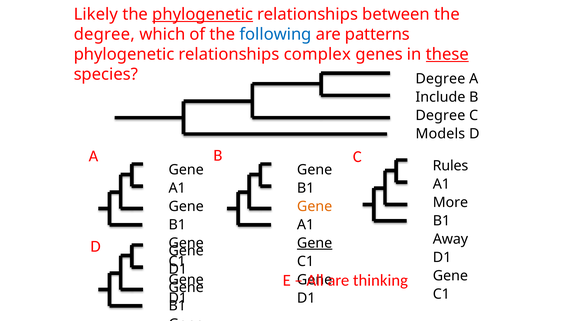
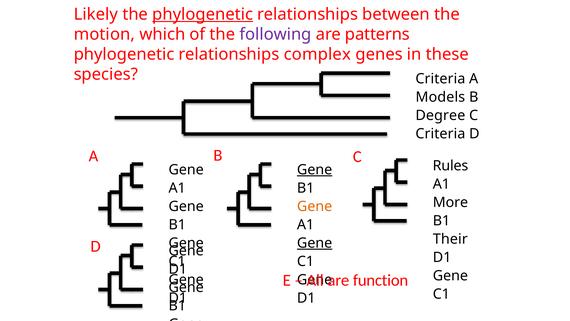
degree: degree -> motion (104, 34)
following colour: blue -> purple (276, 34)
these underline: present -> none (447, 54)
species Degree: Degree -> Criteria (440, 79)
Include: Include -> Models (440, 97)
Models: Models -> Criteria (440, 134)
Gene underline: none -> present (315, 170)
Away: Away -> Their (450, 239)
thinking: thinking -> function (381, 280)
